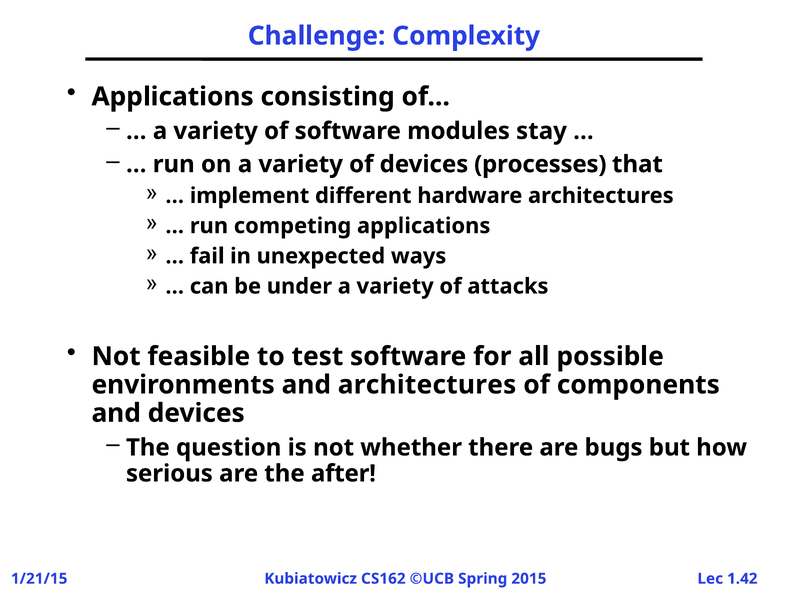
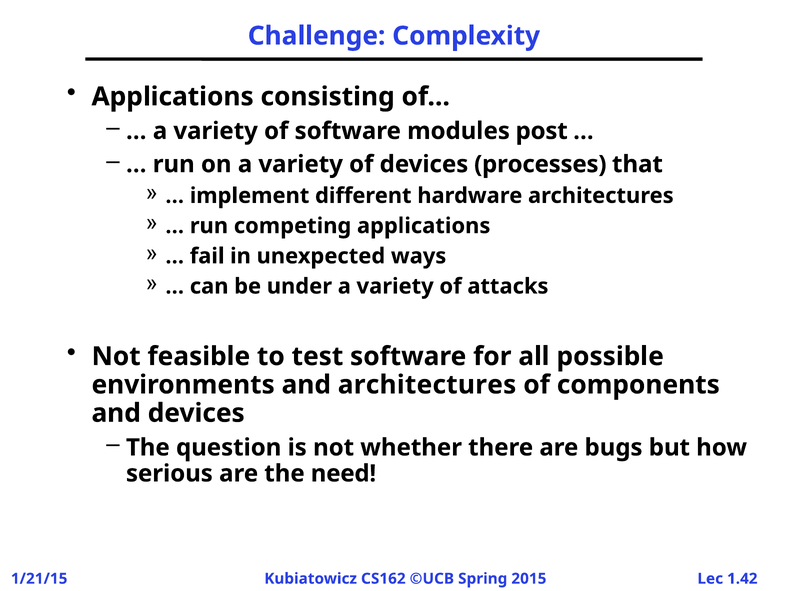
stay: stay -> post (542, 131)
after: after -> need (343, 474)
